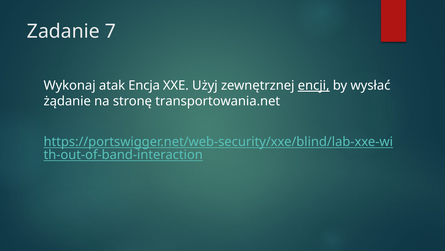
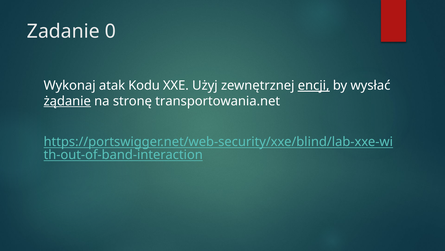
7: 7 -> 0 (111, 31)
Encja: Encja -> Kodu (144, 85)
żądanie underline: none -> present (67, 101)
